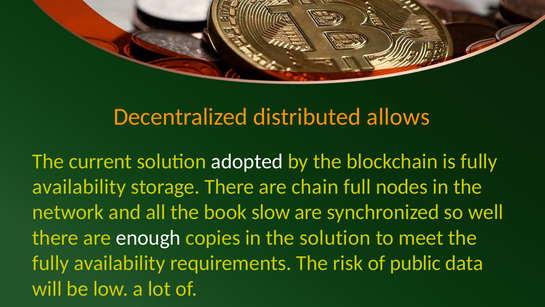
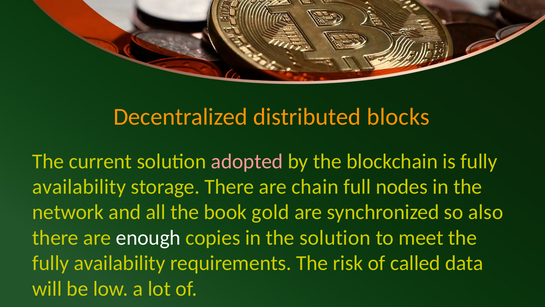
allows: allows -> blocks (398, 117)
adopted colour: white -> pink (247, 161)
slow: slow -> gold (271, 212)
well: well -> also (486, 212)
public: public -> called (415, 263)
